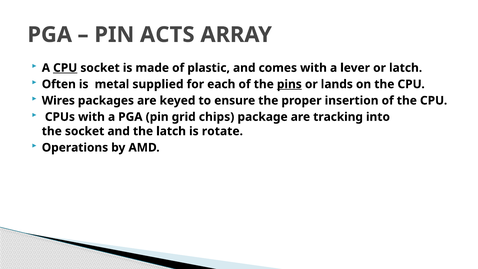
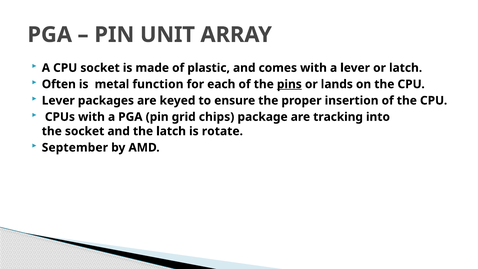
ACTS: ACTS -> UNIT (167, 35)
CPU underline: present -> none (65, 68)
supplied: supplied -> function (158, 84)
Wires: Wires -> Lever (58, 101)
Operations: Operations -> September (75, 148)
